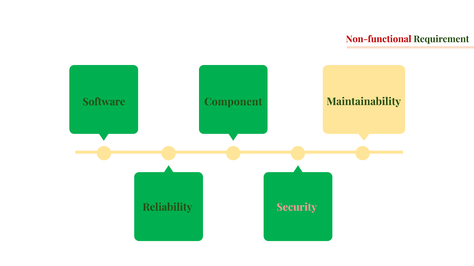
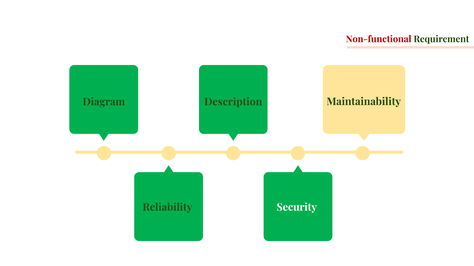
Software: Software -> Diagram (104, 102)
Component: Component -> Description (233, 102)
Security colour: pink -> white (297, 208)
